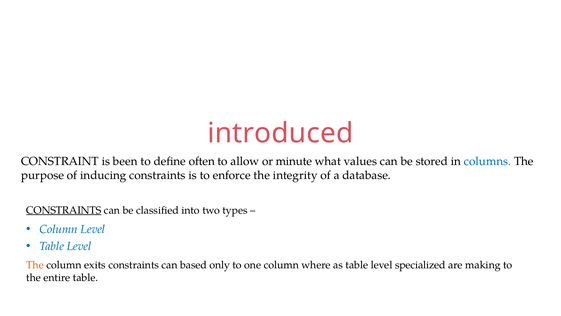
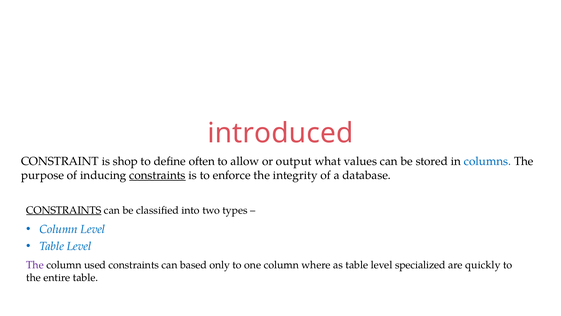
been: been -> shop (125, 161)
minute: minute -> output (294, 161)
constraints underline: none -> present (157, 175)
The colour: orange -> purple (35, 265)
exits: exits -> used (95, 265)
making: making -> quickly (483, 265)
